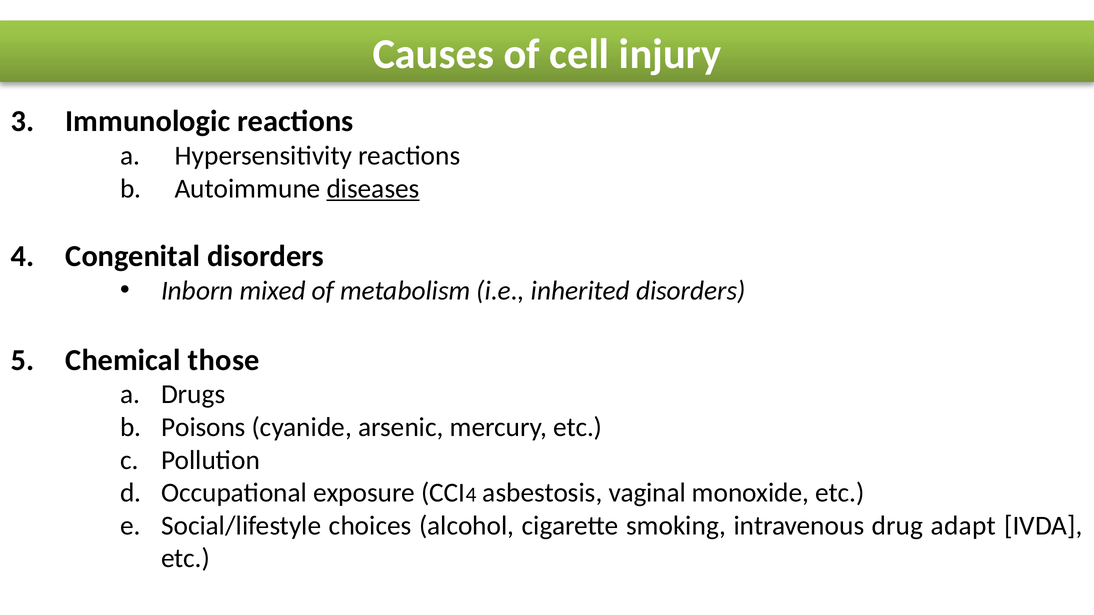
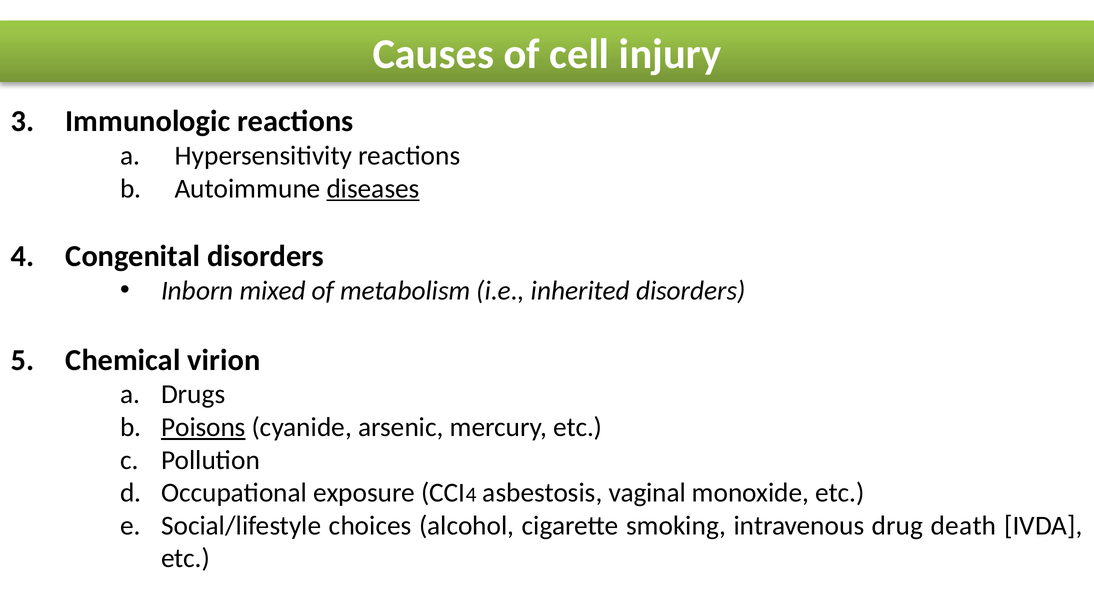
those: those -> virion (224, 360)
Poisons underline: none -> present (203, 427)
adapt: adapt -> death (963, 526)
